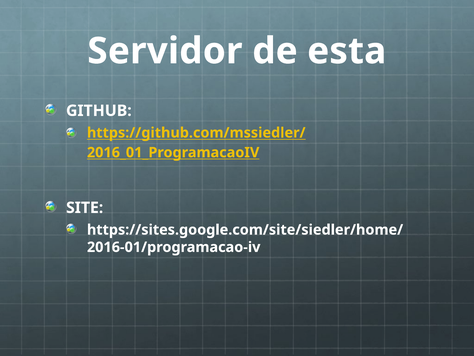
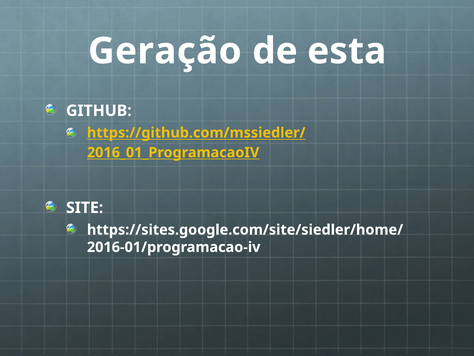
Servidor: Servidor -> Geração (165, 51)
